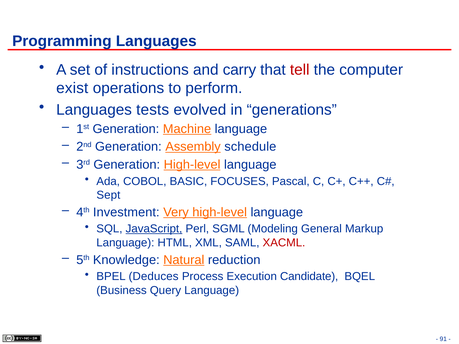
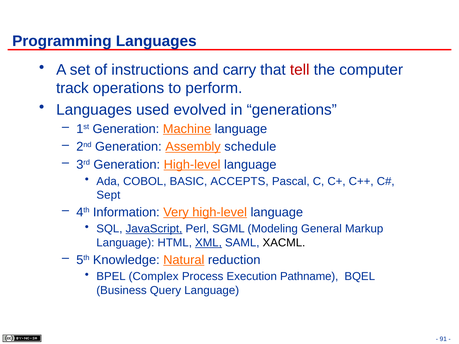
exist: exist -> track (72, 88)
tests: tests -> used (153, 110)
FOCUSES: FOCUSES -> ACCEPTS (240, 181)
Investment: Investment -> Information (126, 212)
XML underline: none -> present (208, 243)
XACML colour: red -> black (284, 243)
Deduces: Deduces -> Complex (154, 277)
Candidate: Candidate -> Pathname (309, 277)
